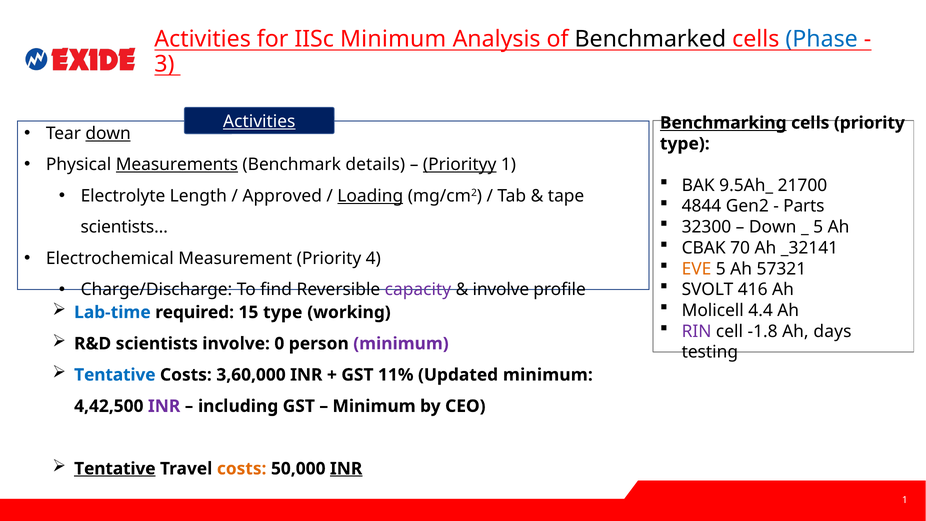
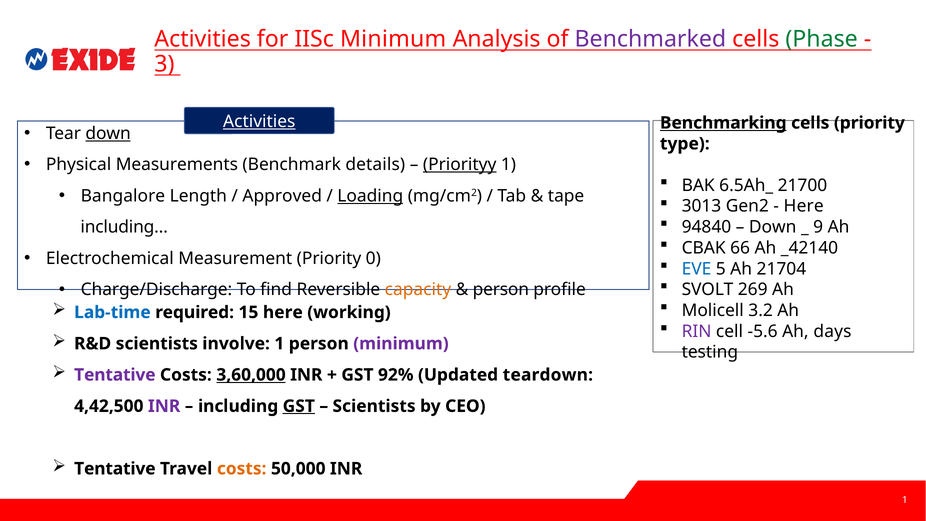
Benchmarked colour: black -> purple (650, 39)
Phase colour: blue -> green (822, 39)
Measurements underline: present -> none (177, 165)
9.5Ah_: 9.5Ah_ -> 6.5Ah_ (746, 185)
Electrolyte: Electrolyte -> Bangalore (123, 196)
4844: 4844 -> 3013 (701, 206)
Parts: Parts -> Here (804, 206)
32300: 32300 -> 94840 (706, 227)
5: 5 -> 9 (818, 227)
scientists…: scientists… -> including… (124, 227)
70: 70 -> 66 (740, 248)
_32141: _32141 -> _42140 (809, 248)
4: 4 -> 0 (373, 258)
EVE colour: orange -> blue (696, 269)
57321: 57321 -> 21704 (781, 269)
416: 416 -> 269 (753, 290)
capacity colour: purple -> orange (418, 290)
involve: involve -> person (501, 290)
4.4: 4.4 -> 3.2 (761, 310)
15 type: type -> here (283, 312)
-1.8: -1.8 -> -5.6 (763, 331)
involve 0: 0 -> 1 (279, 344)
Tentative colour: blue -> purple (115, 375)
3,60,000 underline: none -> present (251, 375)
11%: 11% -> 92% (396, 375)
Updated minimum: minimum -> teardown (548, 375)
GST underline: none -> present (299, 406)
Minimum: Minimum -> Scientists (374, 406)
Tentative underline: present -> none (115, 469)
INR underline: present -> none (346, 469)
